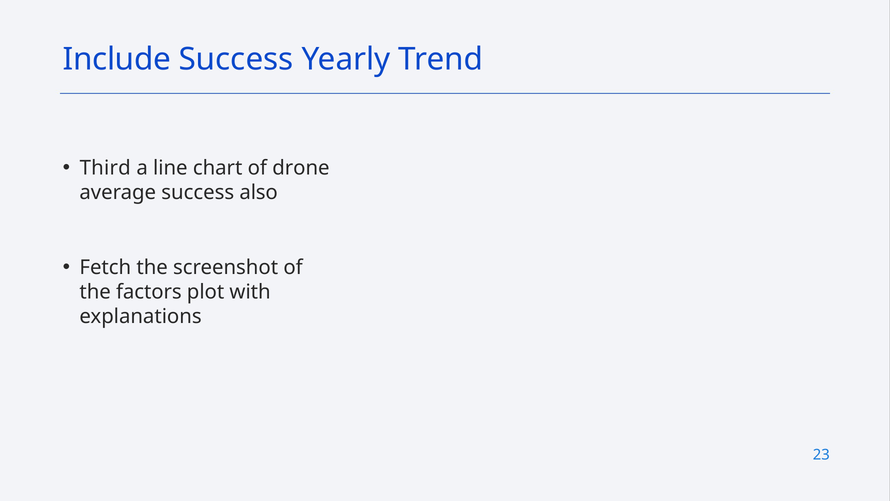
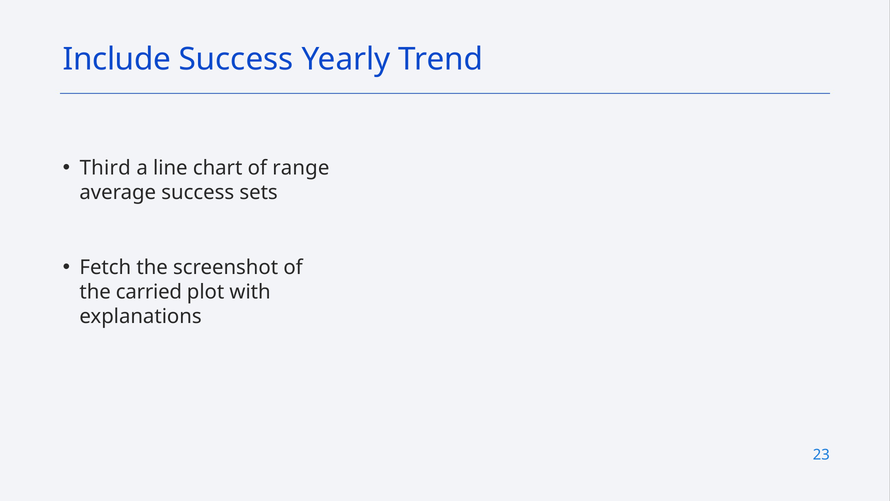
drone: drone -> range (301, 168)
also: also -> sets (259, 192)
factors: factors -> carried (149, 292)
